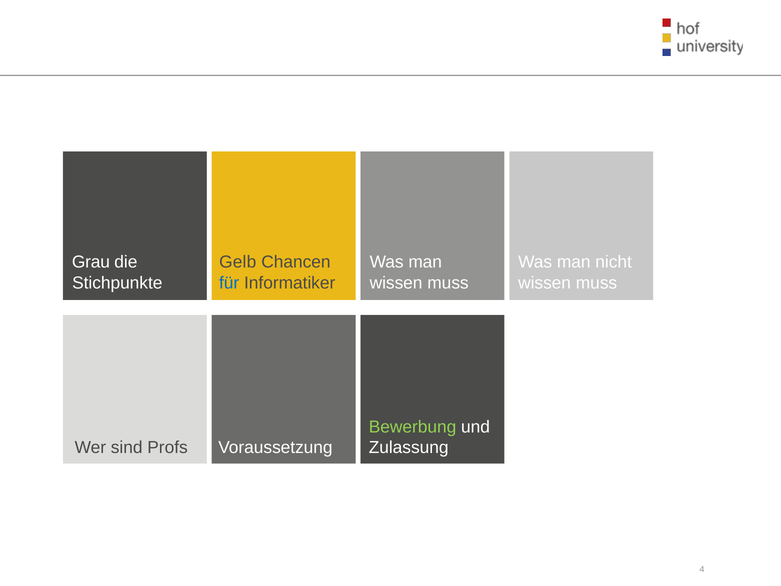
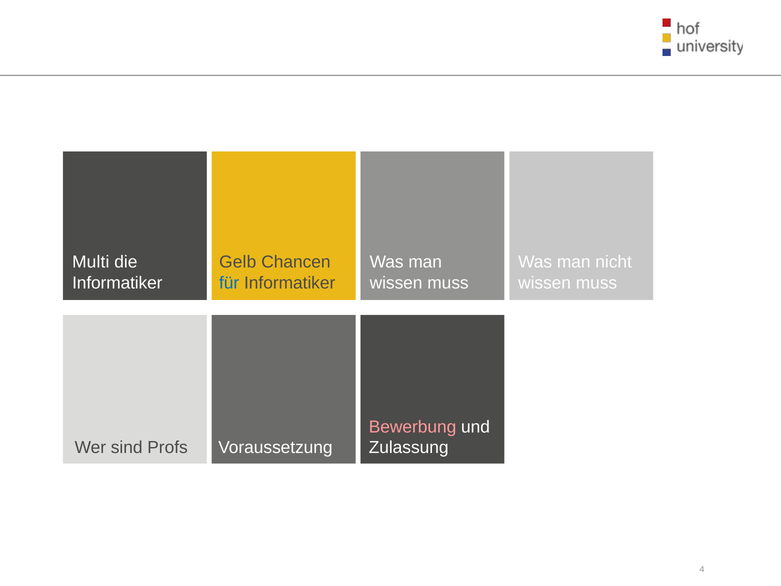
Grau: Grau -> Multi (91, 262)
Stichpunkte: Stichpunkte -> Informatiker (117, 283)
Bewerbung colour: light green -> pink (413, 427)
